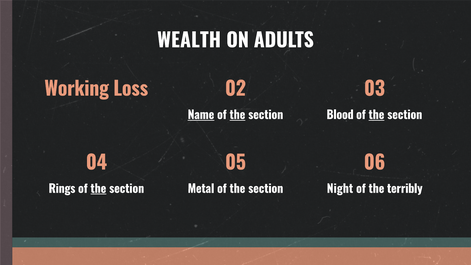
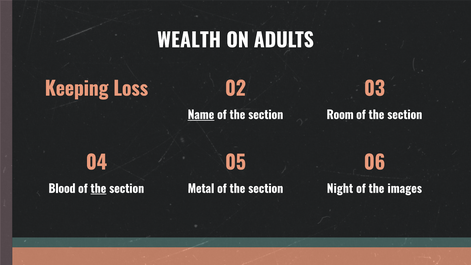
Working: Working -> Keeping (77, 89)
the underline: present -> none (237, 115)
Blood: Blood -> Room (340, 115)
the underline: present -> none (376, 115)
Rings: Rings -> Blood (62, 189)
terribly: terribly -> images (405, 189)
